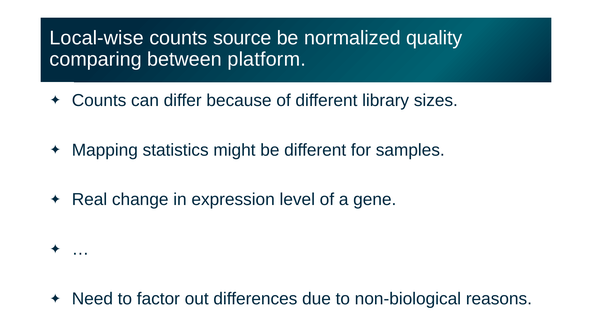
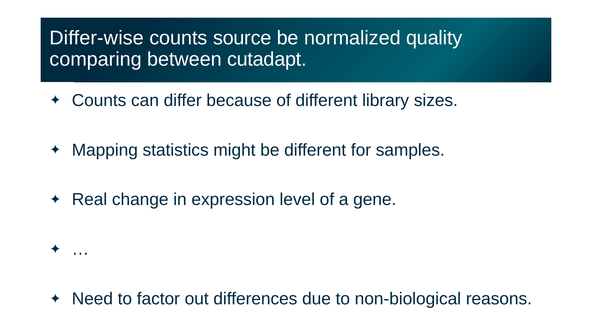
Local-wise: Local-wise -> Differ-wise (97, 38)
platform: platform -> cutadapt (267, 59)
